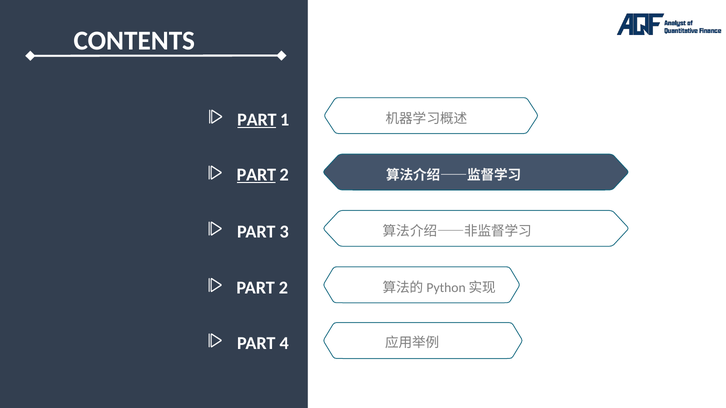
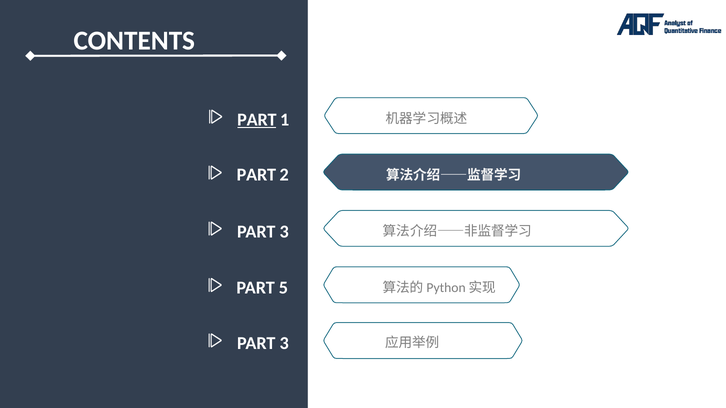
PART underline: present -> none (256, 175)
2: 2 -> 5 (283, 288)
4: 4 -> 3 (284, 344)
